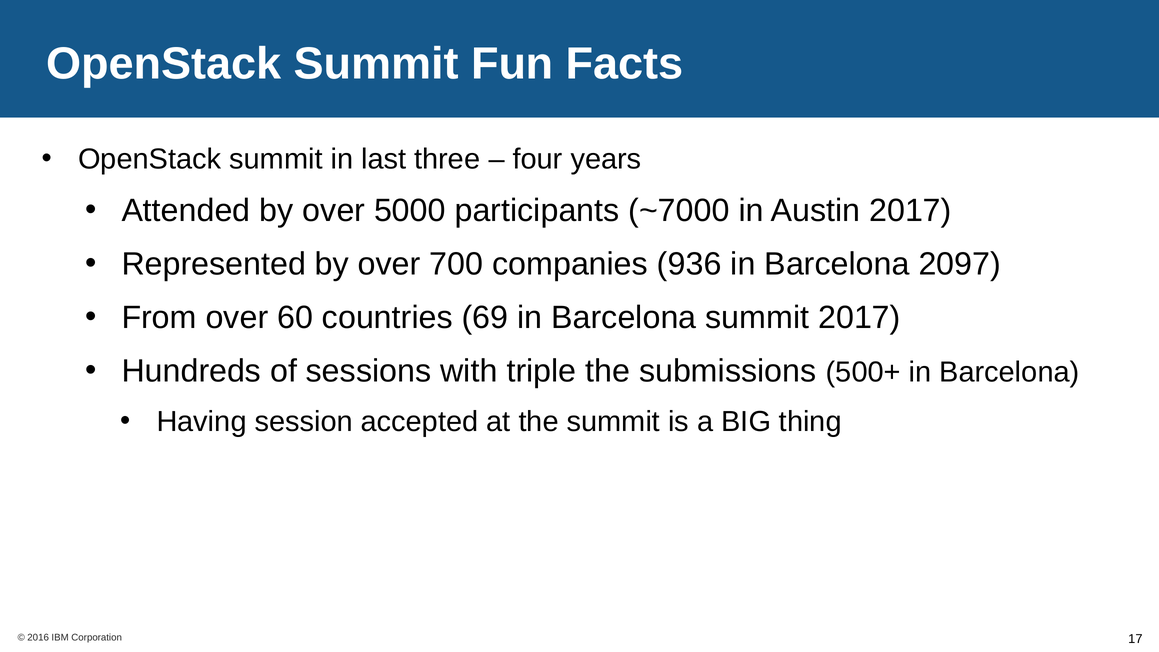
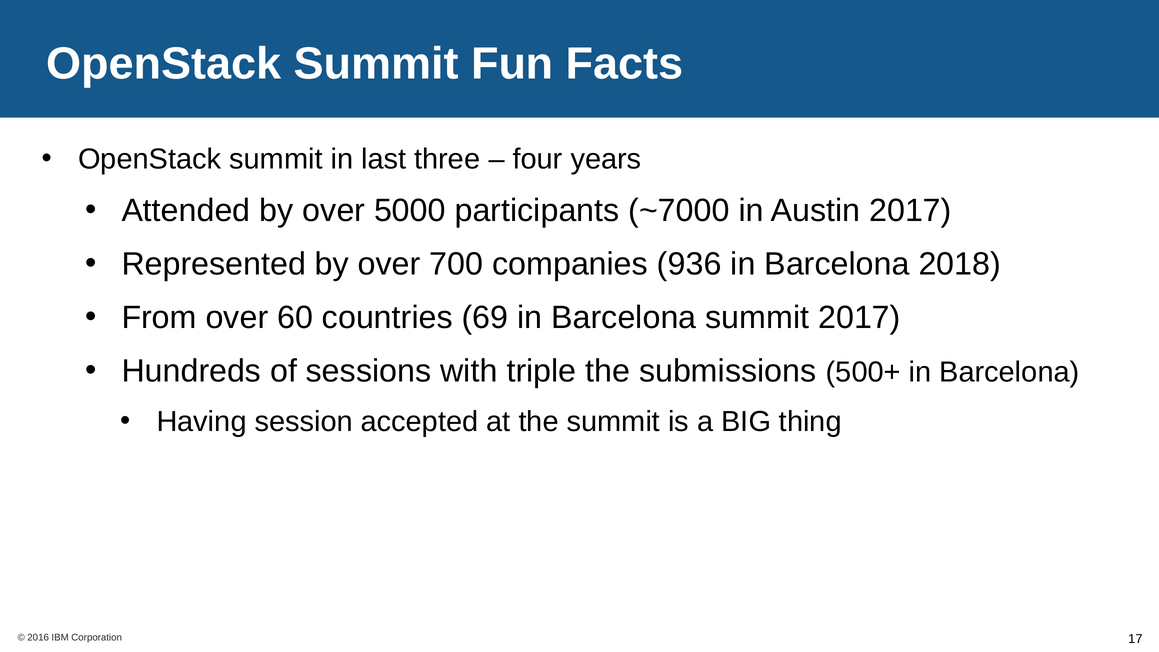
2097: 2097 -> 2018 (960, 264)
